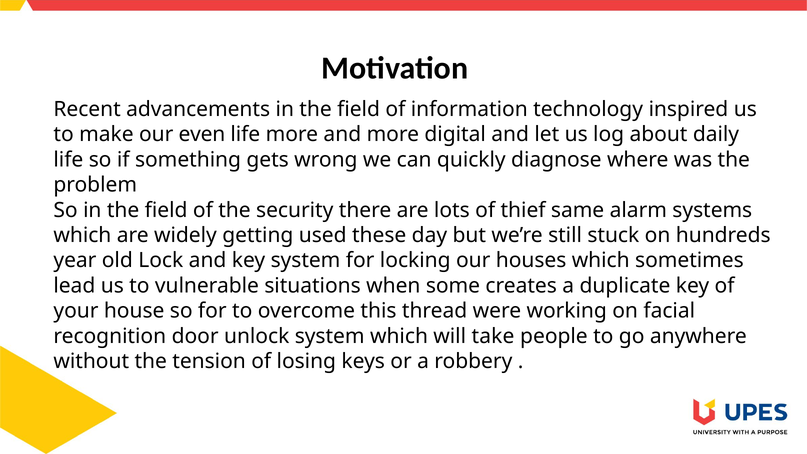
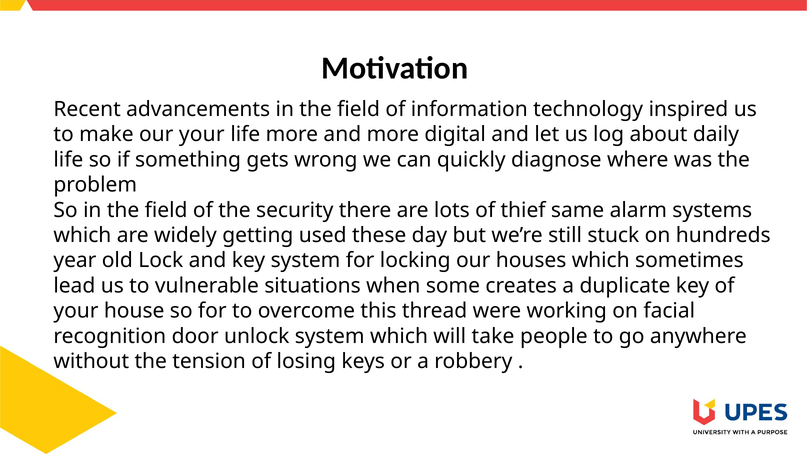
our even: even -> your (202, 134)
